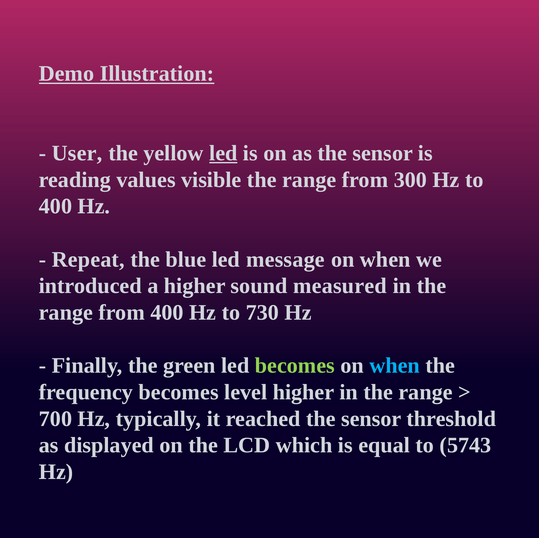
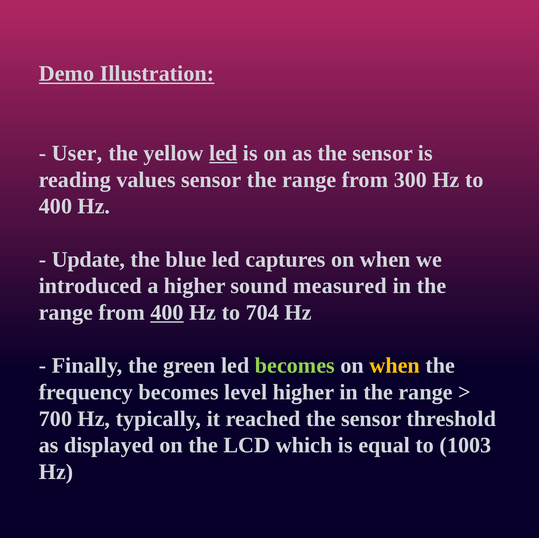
values visible: visible -> sensor (211, 180)
Repeat: Repeat -> Update (88, 260)
message: message -> captures (286, 260)
400 underline: none -> present (167, 313)
730: 730 -> 704 (262, 313)
when colour: light blue -> yellow (395, 366)
5743: 5743 -> 1003 (465, 445)
